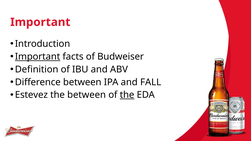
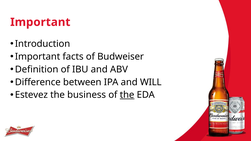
Important underline: present -> none (38, 57)
FALL: FALL -> WILL (151, 82)
the between: between -> business (87, 95)
